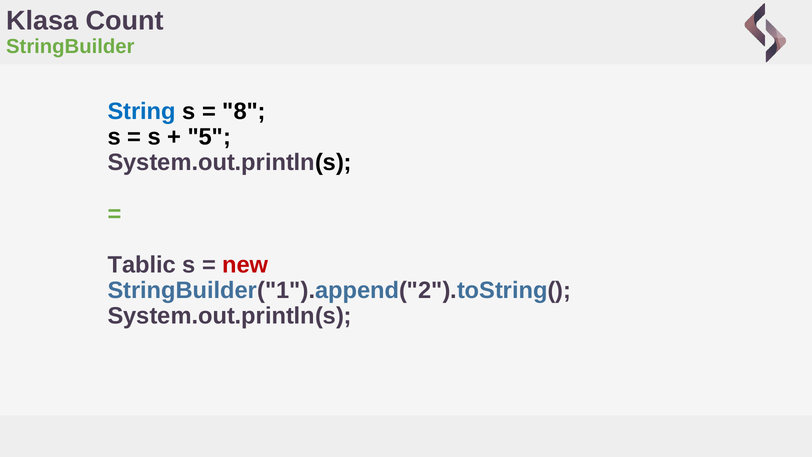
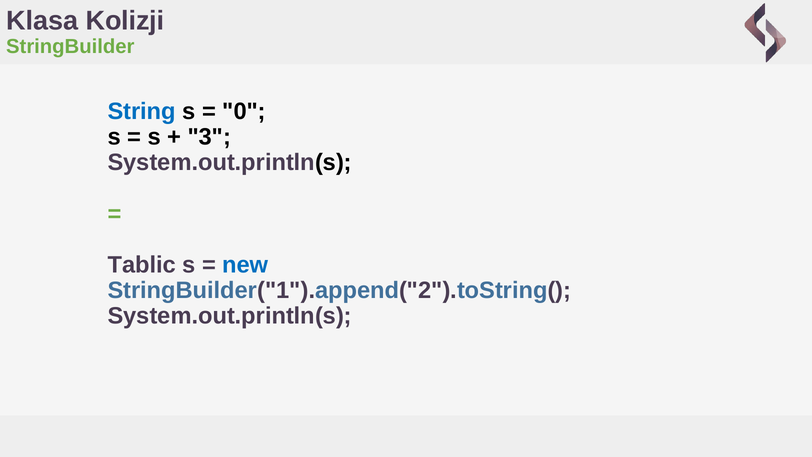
Count: Count -> Kolizji (125, 21)
8: 8 -> 0 (244, 111)
5: 5 -> 3 (209, 137)
new colour: red -> blue (245, 265)
